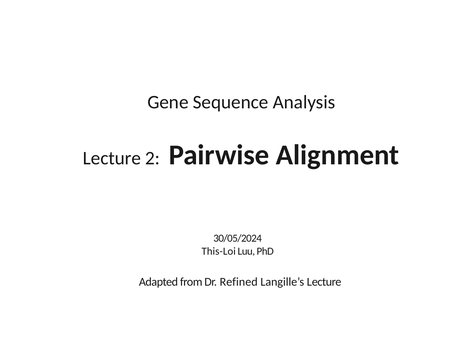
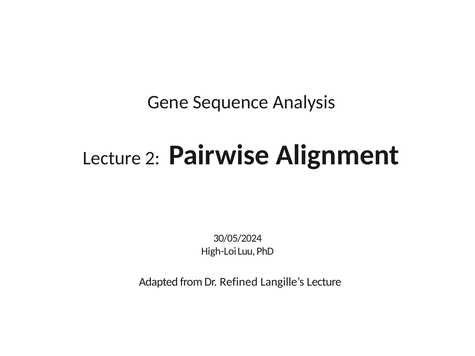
This-Loi: This-Loi -> High-Loi (219, 251)
